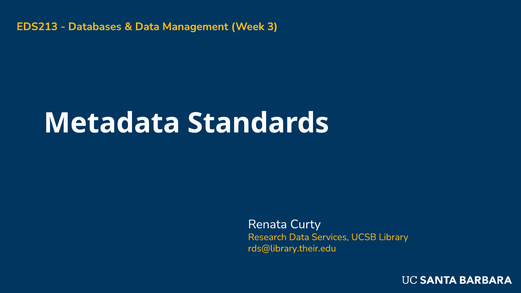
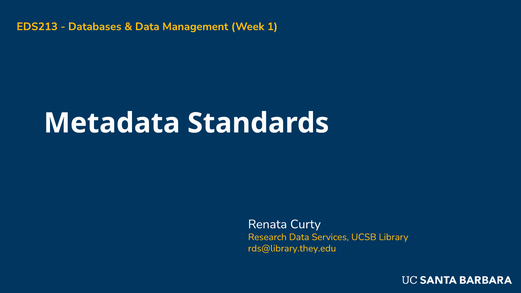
3: 3 -> 1 (272, 27)
rds@library.their.edu: rds@library.their.edu -> rds@library.they.edu (292, 248)
